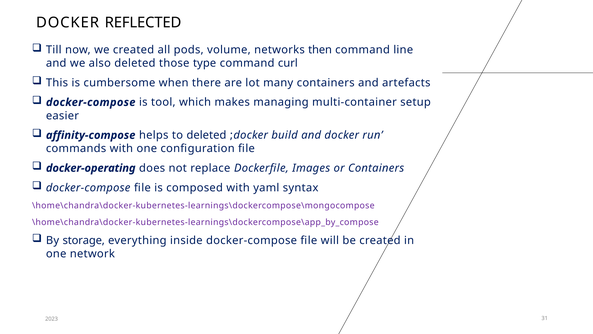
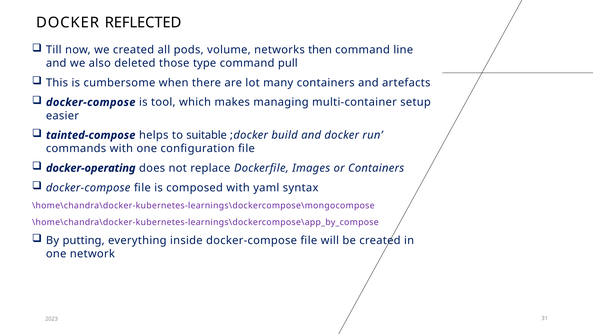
curl: curl -> pull (288, 63)
affinity-compose: affinity-compose -> tainted-compose (91, 135)
to deleted: deleted -> suitable (207, 135)
storage: storage -> putting (84, 240)
